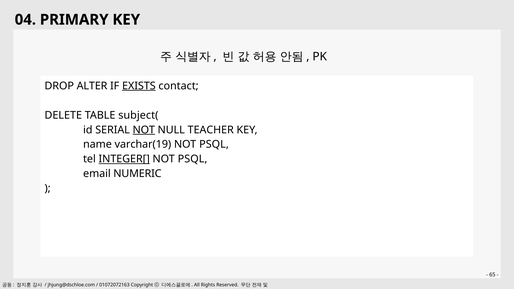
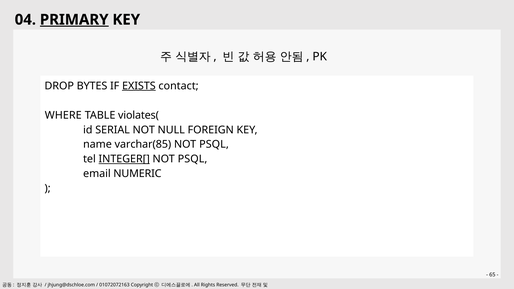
PRIMARY underline: none -> present (74, 20)
ALTER: ALTER -> BYTES (92, 86)
DELETE: DELETE -> WHERE (63, 115)
subject(: subject( -> violates( (138, 115)
NOT underline: present -> none (144, 130)
TEACHER: TEACHER -> FOREIGN (211, 130)
varchar(19: varchar(19 -> varchar(85 (143, 145)
